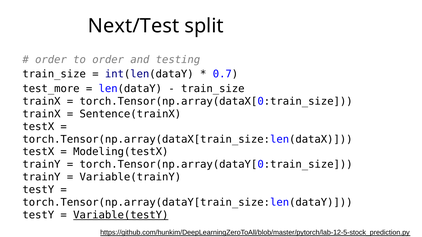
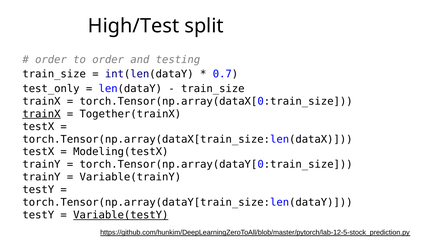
Next/Test: Next/Test -> High/Test (134, 26)
test_more: test_more -> test_only (51, 89)
trainX underline: none -> present (41, 114)
Sentence(trainX: Sentence(trainX -> Together(trainX (130, 114)
